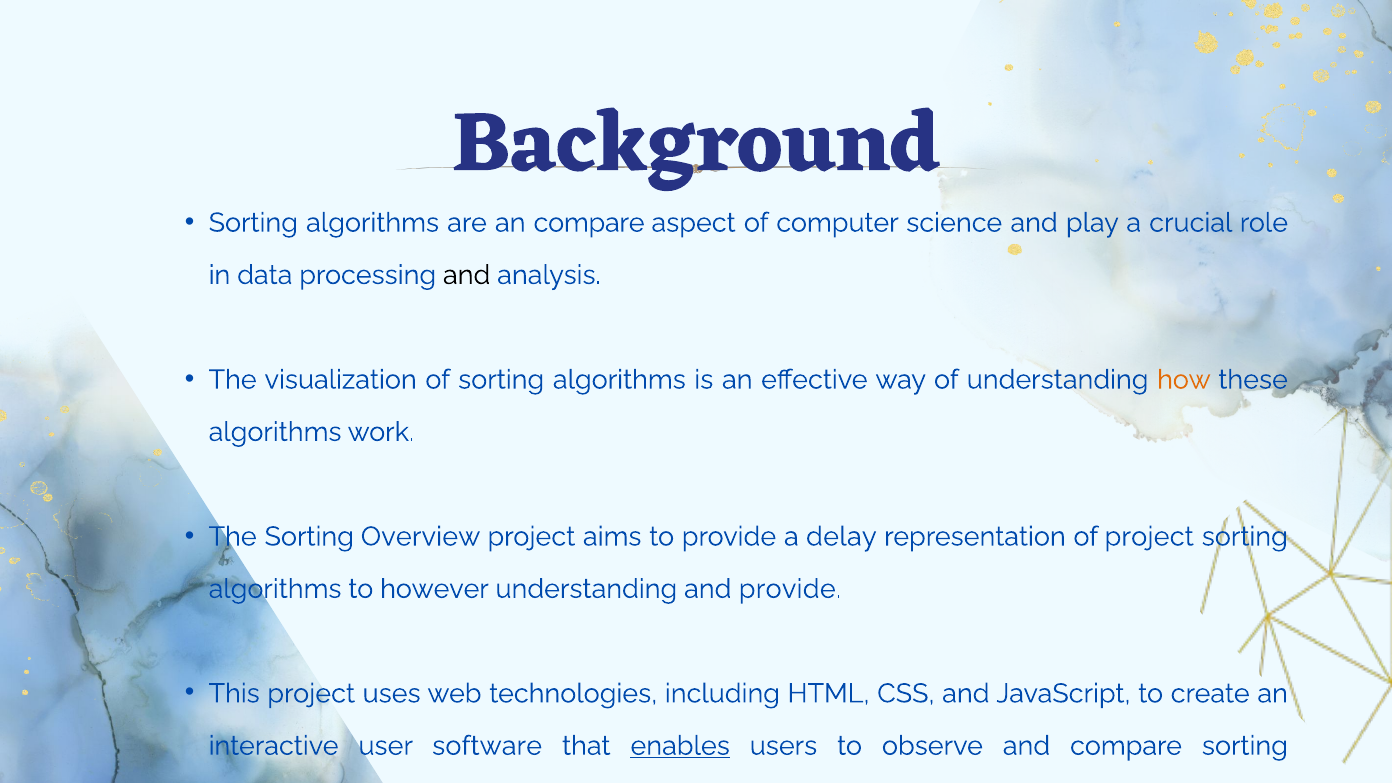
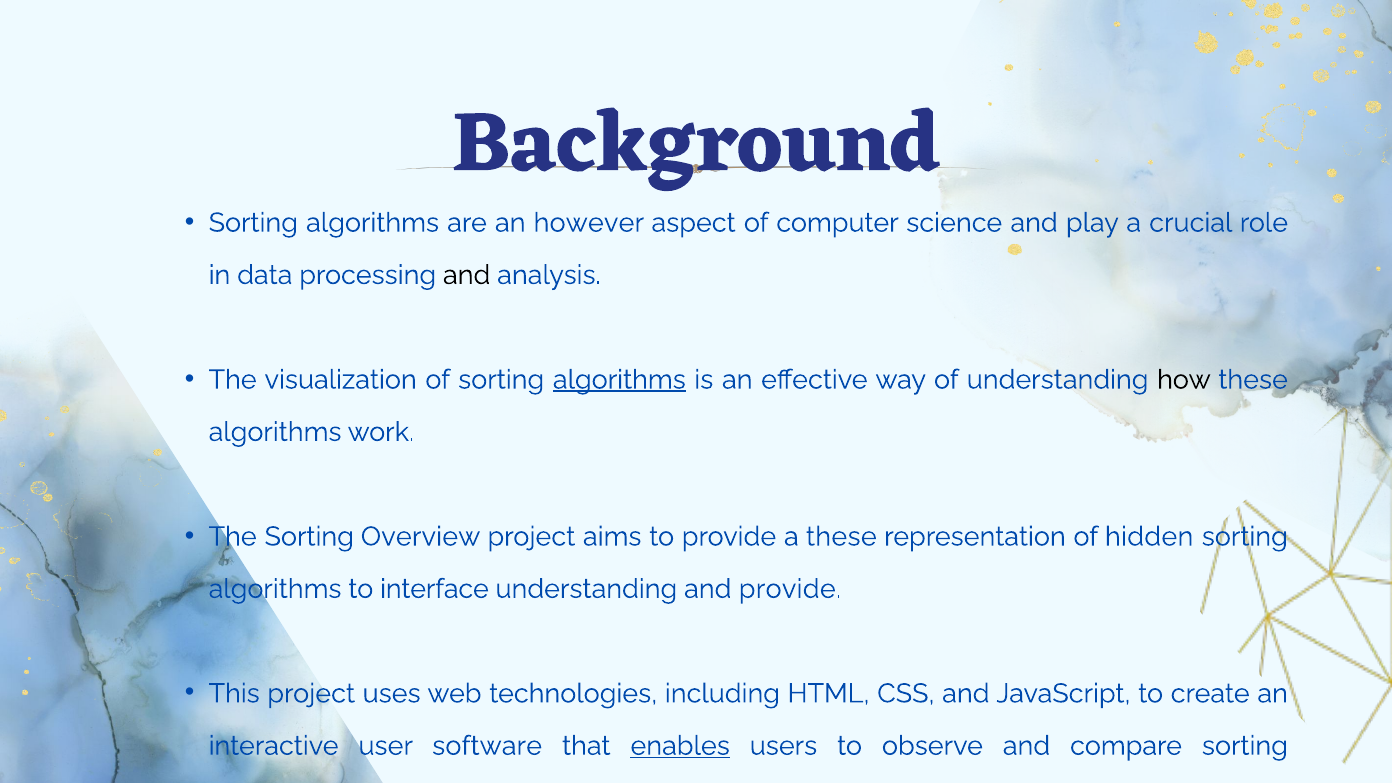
an compare: compare -> however (589, 223)
algorithms underline: none -> present (619, 380)
how colour: orange -> black (1184, 380)
a delay: delay -> these (841, 537)
of project: project -> hidden (1149, 537)
however: however -> interface (434, 589)
